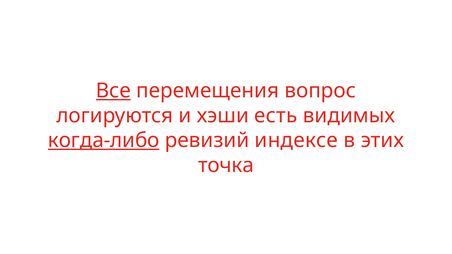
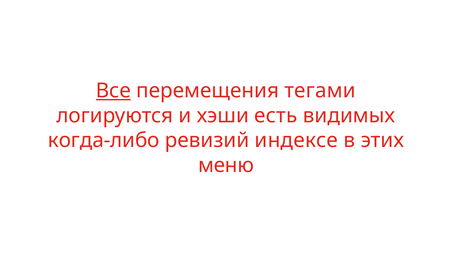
вопрос: вопрос -> тегами (320, 91)
когда-либо underline: present -> none (104, 141)
точка: точка -> меню (226, 165)
